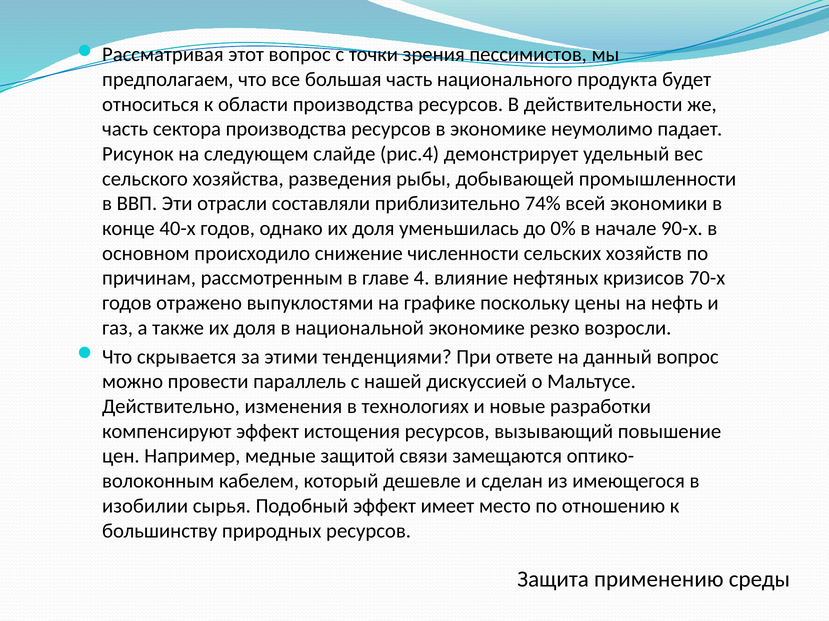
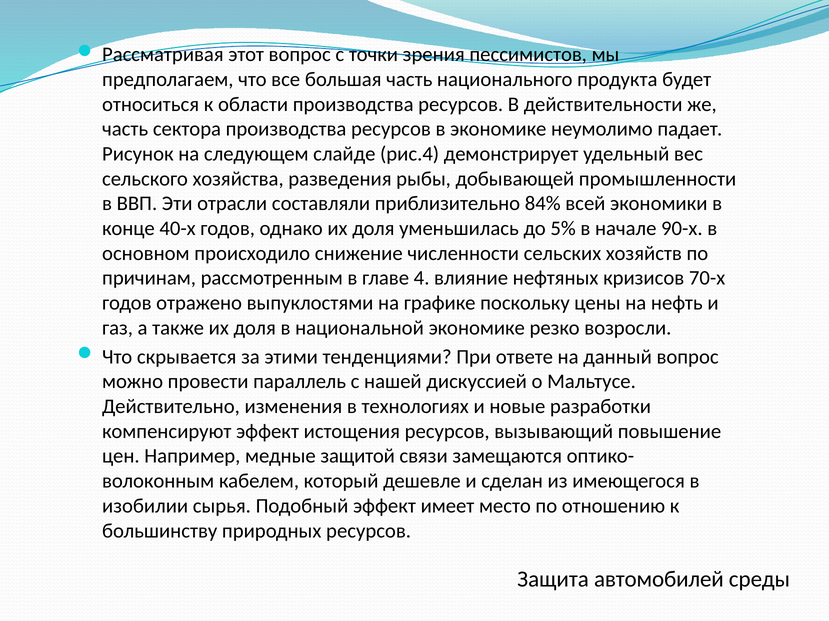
74%: 74% -> 84% (543, 204)
0%: 0% -> 5% (563, 229)
применению: применению -> автомобилей (659, 580)
